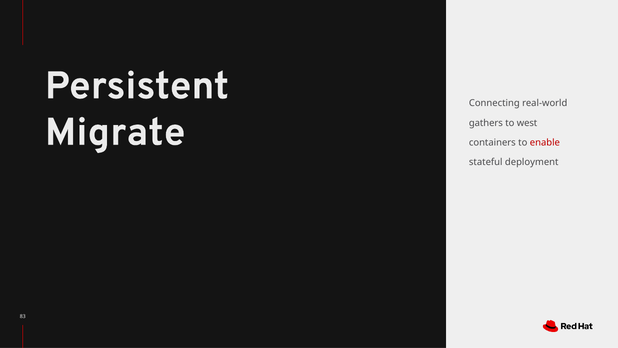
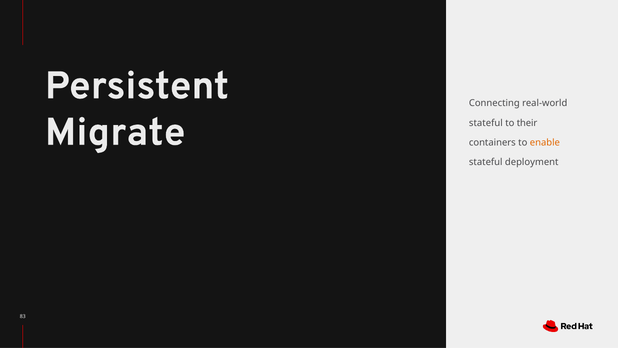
gathers: gathers -> stateful (486, 123)
west: west -> their (527, 123)
enable colour: red -> orange (545, 143)
